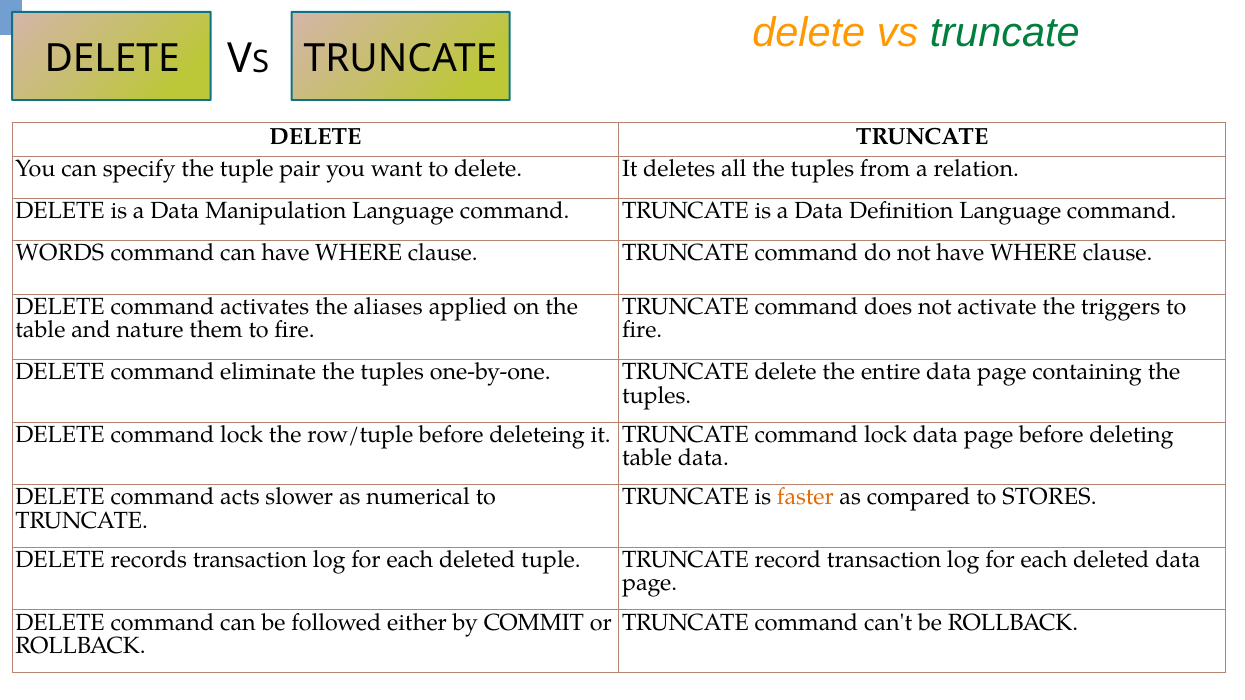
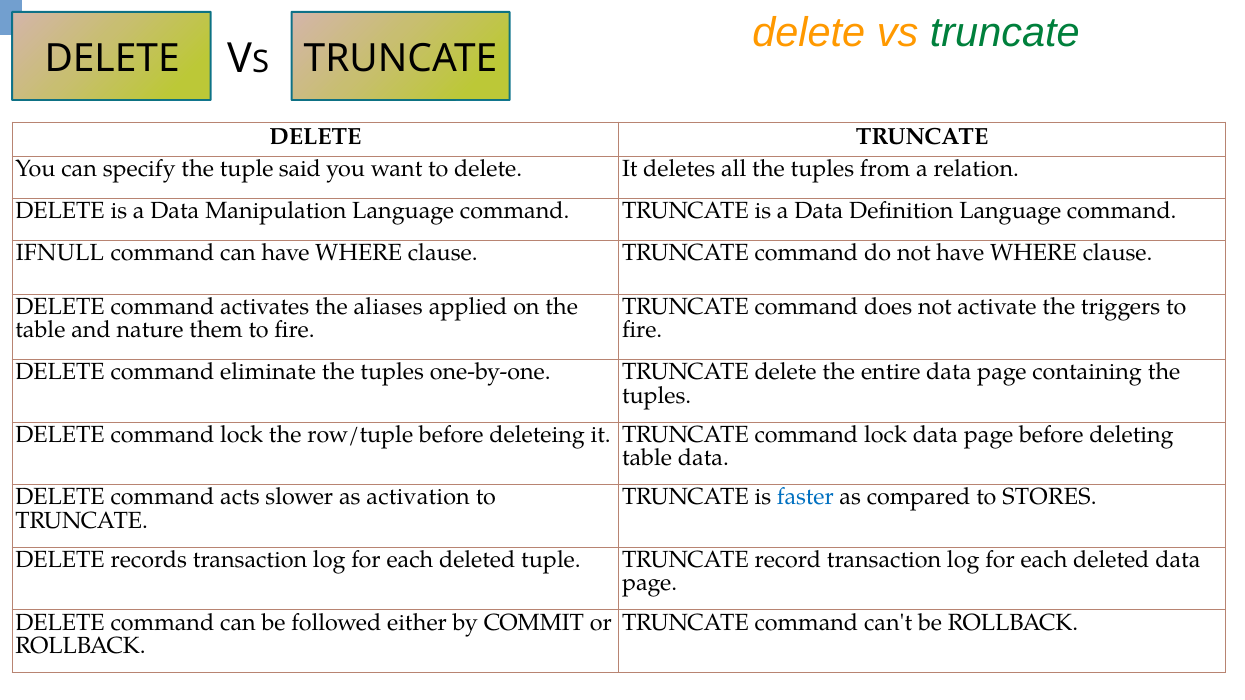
pair: pair -> said (300, 169)
WORDS: WORDS -> IFNULL (60, 253)
numerical: numerical -> activation (418, 497)
faster colour: orange -> blue (805, 497)
